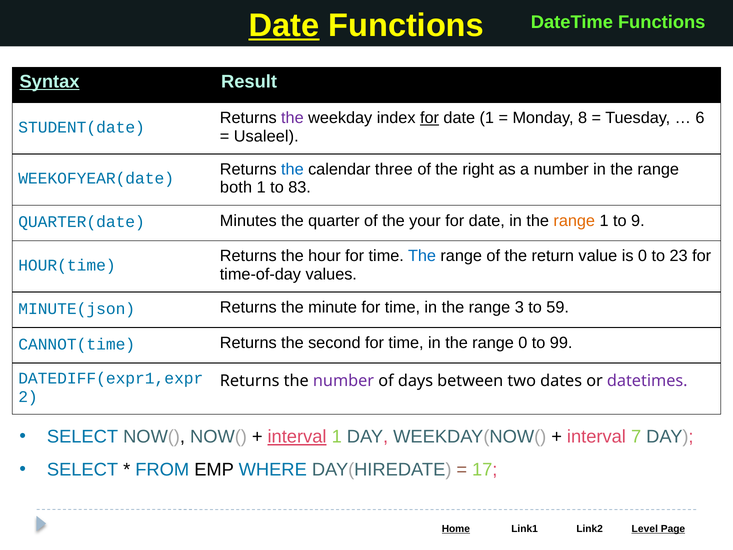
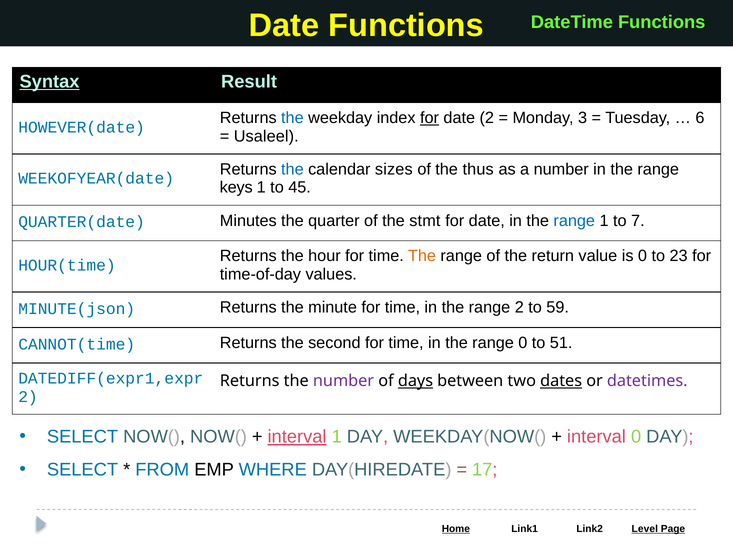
Date underline: present -> none (284, 25)
the colour: purple -> blue (292, 118)
date 1: 1 -> 2 (487, 118)
8: 8 -> 3 (583, 118)
STUDENT(date: STUDENT(date -> HOWEVER(date (82, 127)
three: three -> sizes (394, 169)
right: right -> thus (478, 169)
both: both -> keys (236, 187)
83: 83 -> 45 (300, 187)
your: your -> stmt (425, 221)
range colour: orange -> blue (574, 221)
9: 9 -> 7 (638, 221)
The colour: blue -> orange (422, 256)
range 3: 3 -> 2 (519, 307)
99: 99 -> 51 (561, 343)
days underline: none -> present (415, 381)
dates underline: none -> present (561, 381)
interval 7: 7 -> 0 (636, 437)
